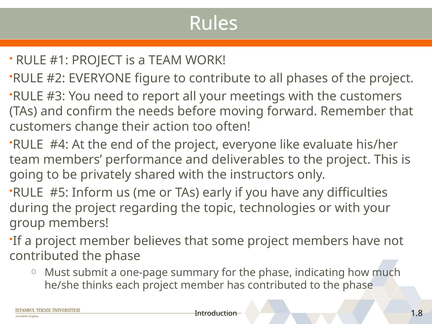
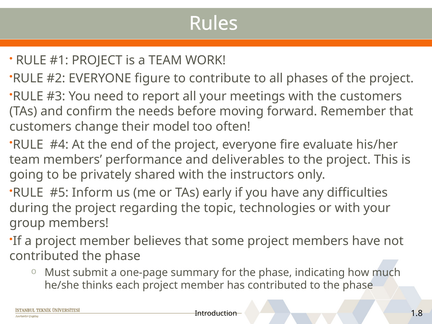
action: action -> model (171, 127)
like: like -> fire (290, 145)
